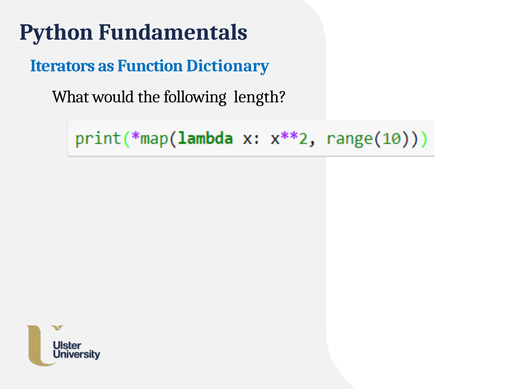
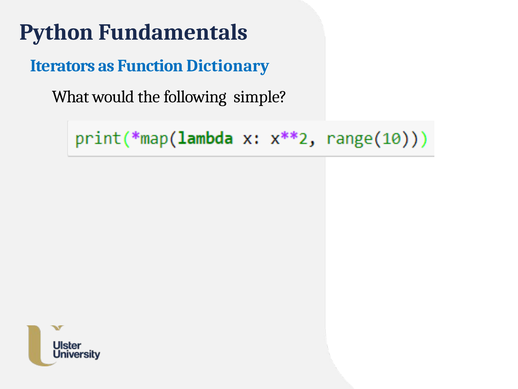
length: length -> simple (260, 97)
